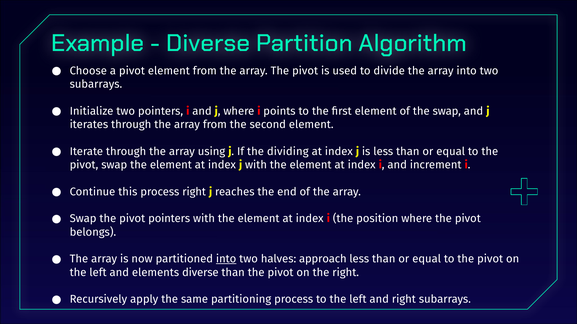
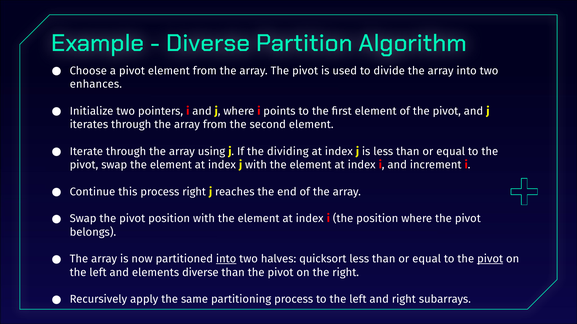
subarrays: subarrays -> enhances (96, 84)
of the swap: swap -> pivot (447, 111)
pivot pointers: pointers -> position (169, 219)
approach: approach -> quicksort (323, 259)
pivot underline: none -> present (490, 259)
